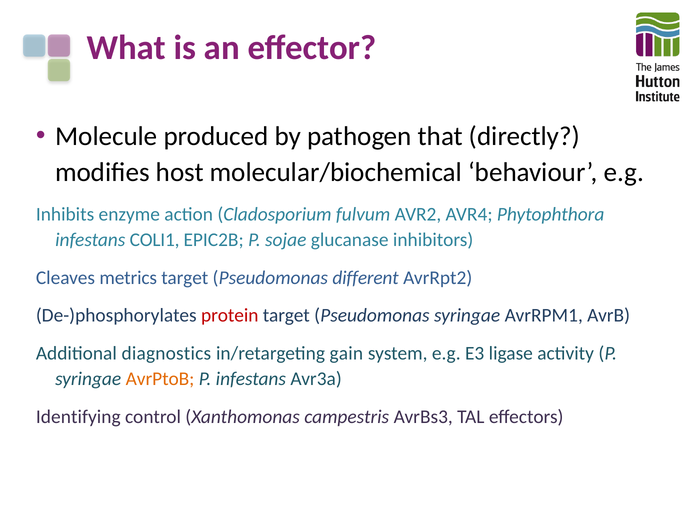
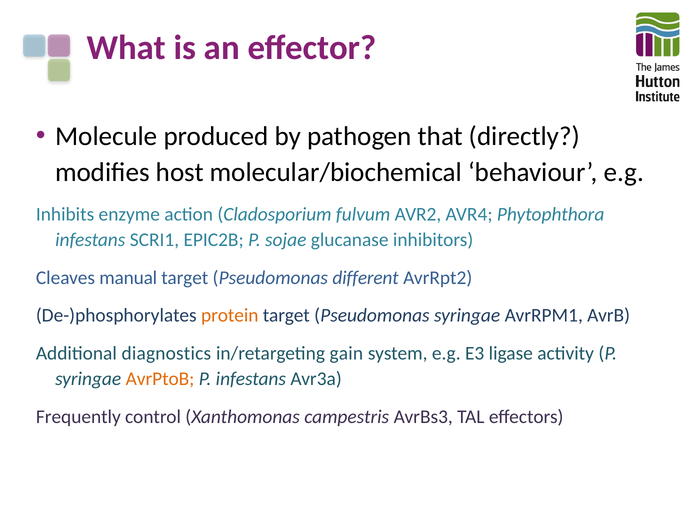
COLI1: COLI1 -> SCRI1 (154, 240)
metrics: metrics -> manual (128, 278)
protein colour: red -> orange (230, 315)
Identifying: Identifying -> Frequently (78, 417)
